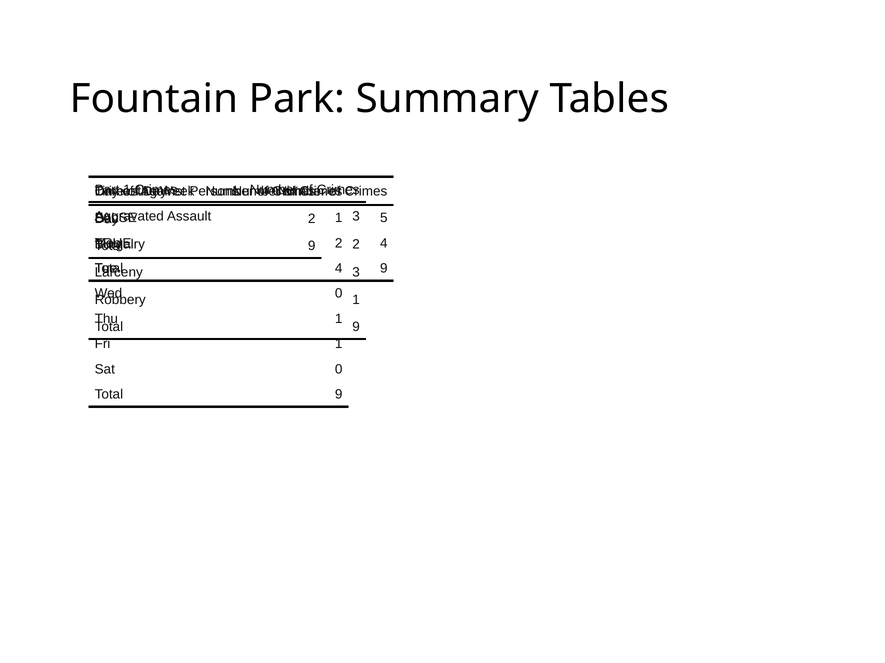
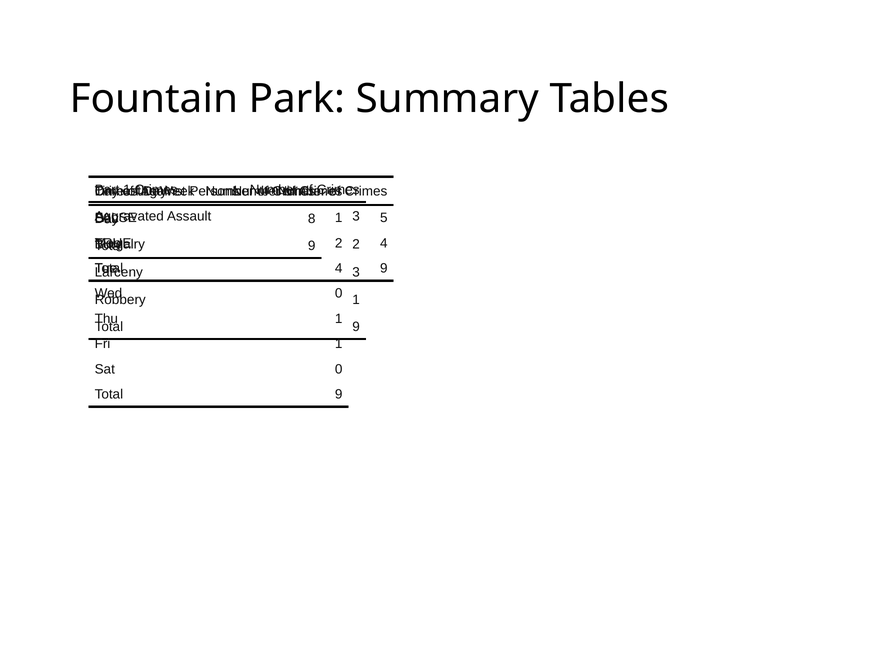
2: 2 -> 8 (312, 219)
